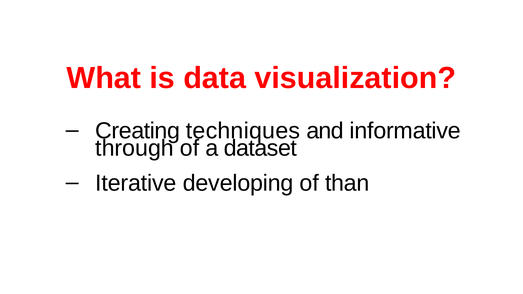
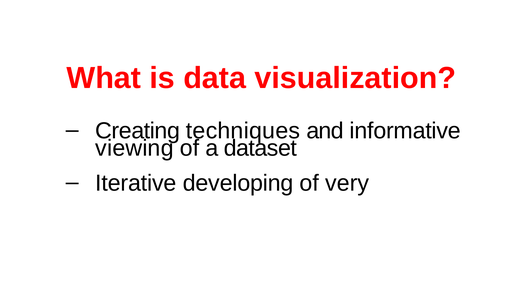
through: through -> viewing (134, 148)
than: than -> very (347, 183)
